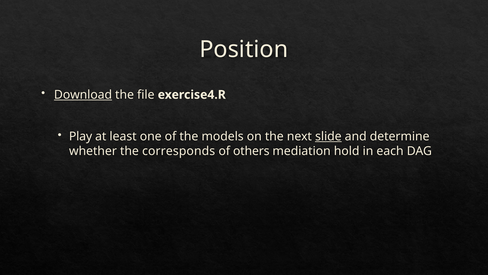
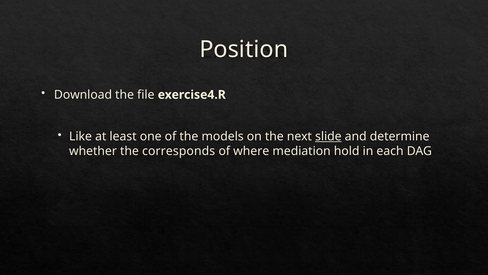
Download underline: present -> none (83, 95)
Play: Play -> Like (80, 136)
others: others -> where (251, 151)
